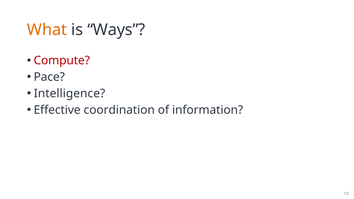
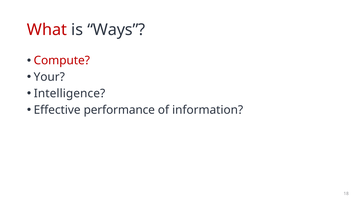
What colour: orange -> red (47, 30)
Pace: Pace -> Your (49, 77)
coordination: coordination -> performance (119, 110)
